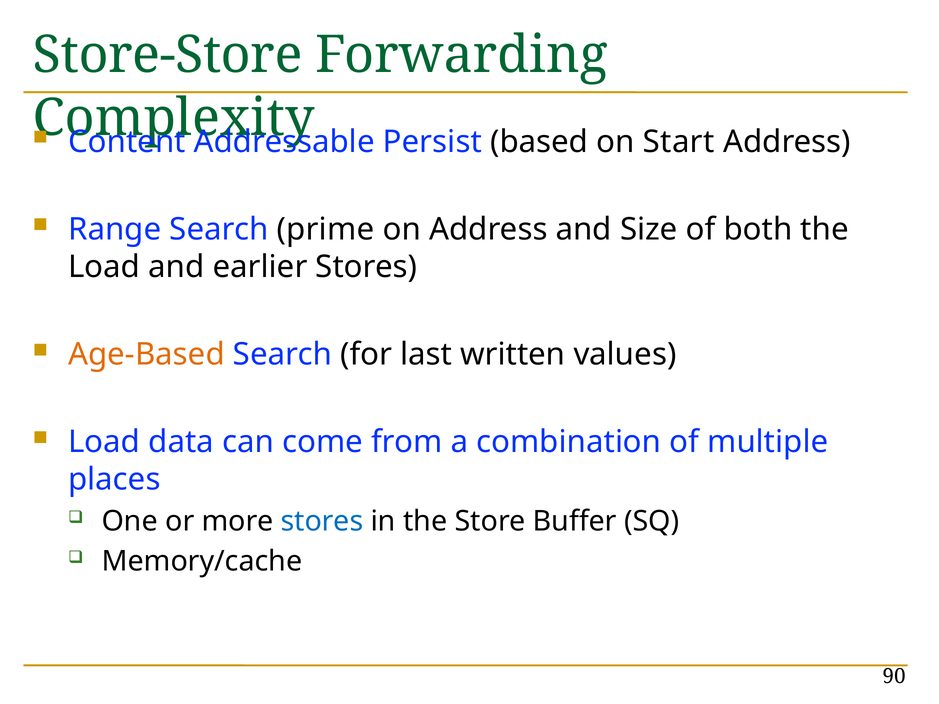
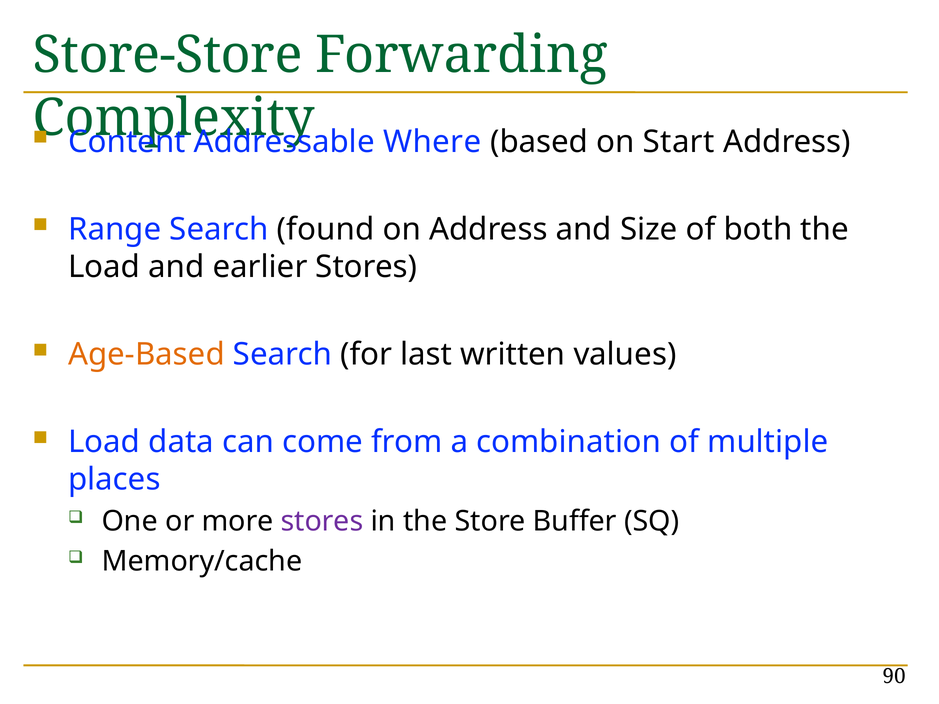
Persist: Persist -> Where (432, 142)
prime: prime -> found (325, 229)
stores colour: blue -> purple (322, 521)
